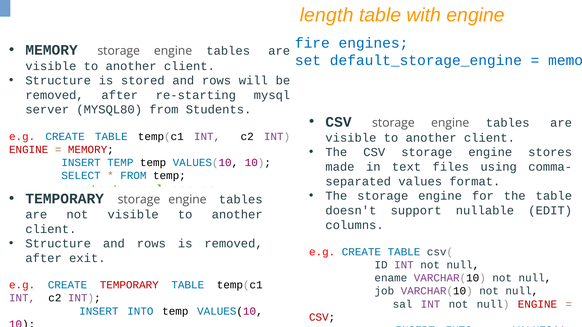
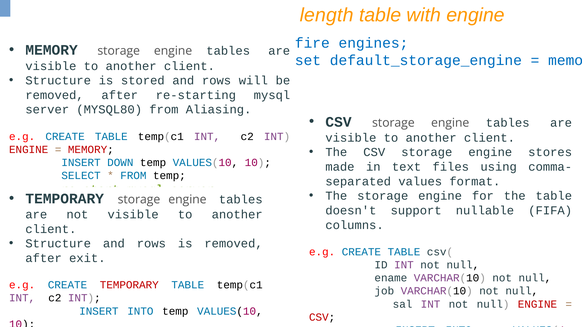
Students: Students -> Aliasing (219, 110)
INSERT TEMP: TEMP -> DOWN (120, 163)
EDIT: EDIT -> FIFA (550, 211)
